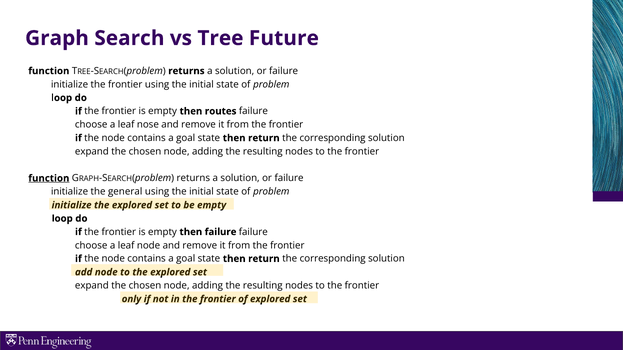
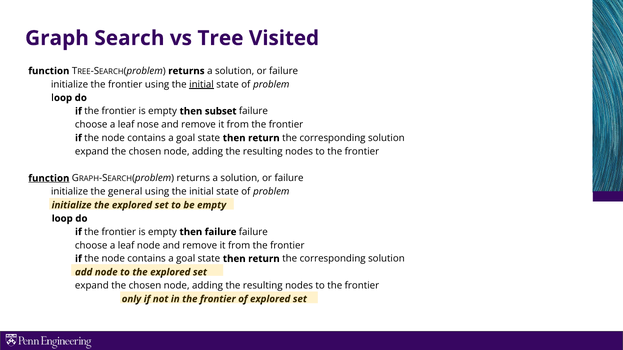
Future: Future -> Visited (284, 38)
initial underline: none -> present (202, 84)
routes: routes -> subset (221, 111)
